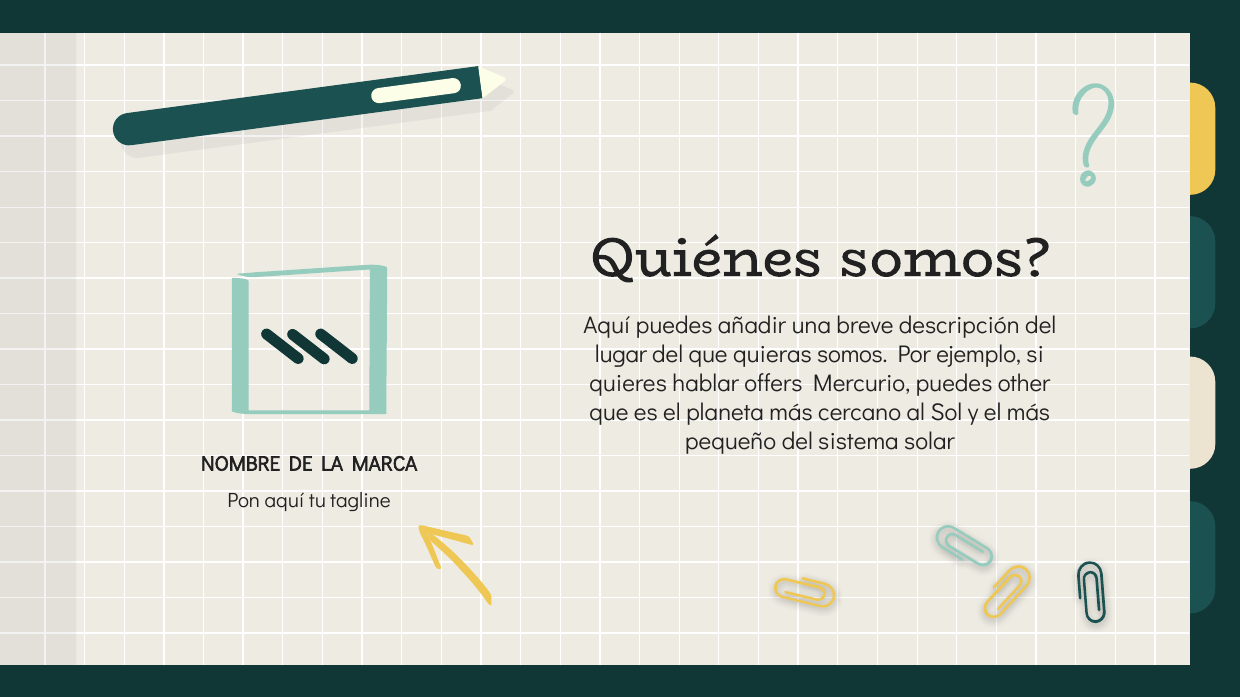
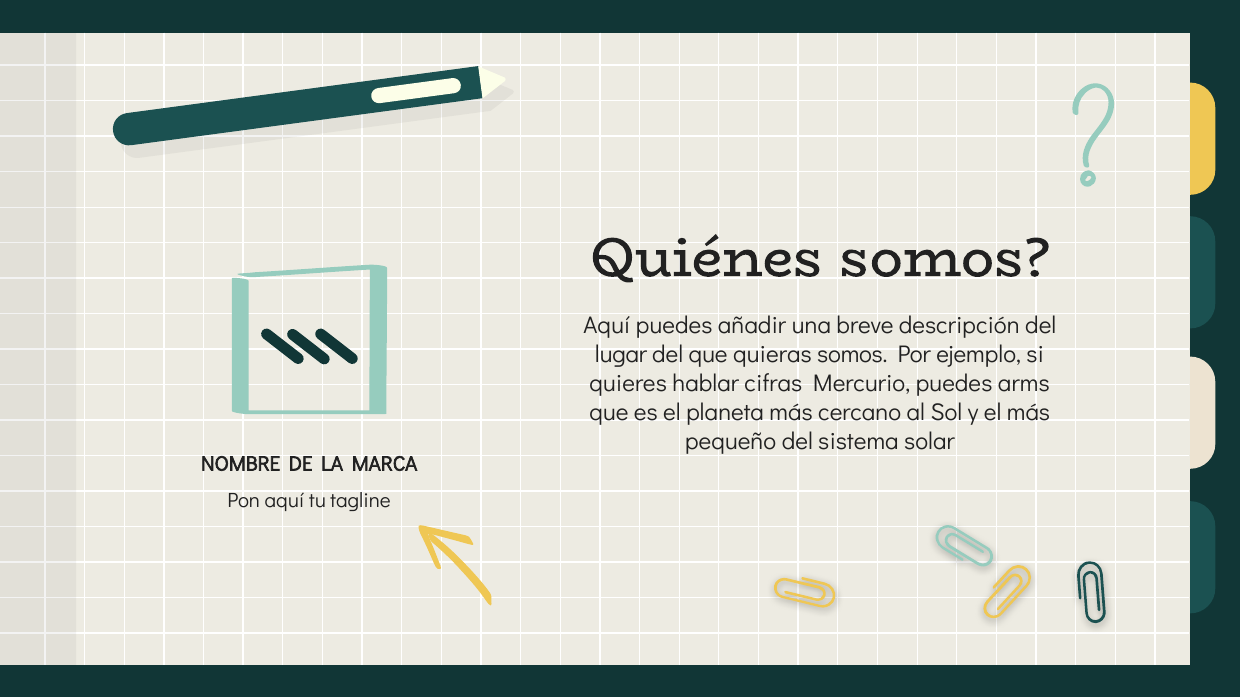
offers: offers -> cifras (773, 384)
other: other -> arms (1024, 384)
